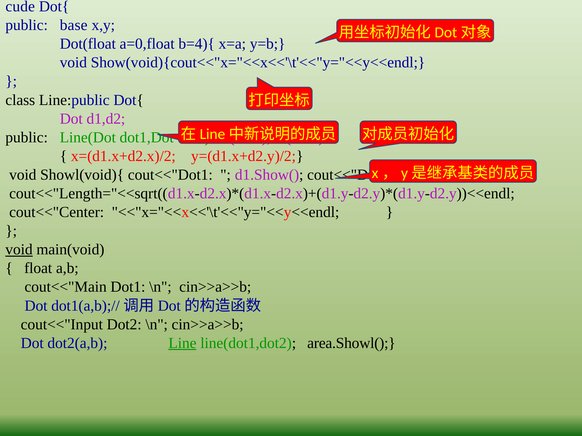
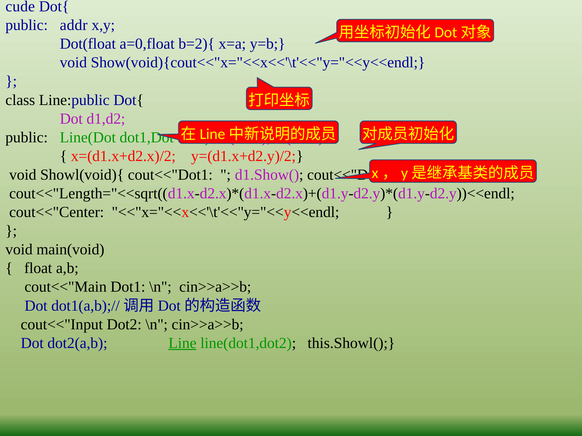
base: base -> addr (74, 25)
b=4){: b=4){ -> b=2){ (197, 44)
void underline: present -> none (19, 250)
area.Showl(: area.Showl( -> this.Showl( (351, 343)
